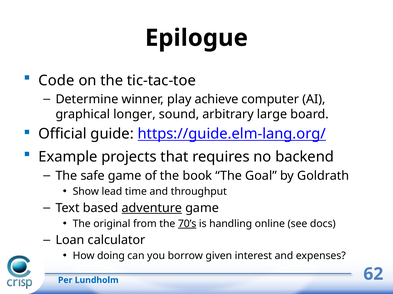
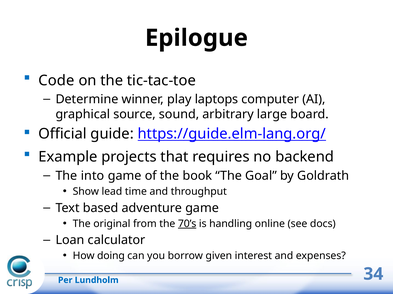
achieve: achieve -> laptops (216, 99)
longer: longer -> source (135, 115)
safe: safe -> into (93, 176)
adventure underline: present -> none (152, 208)
62: 62 -> 34 (373, 275)
